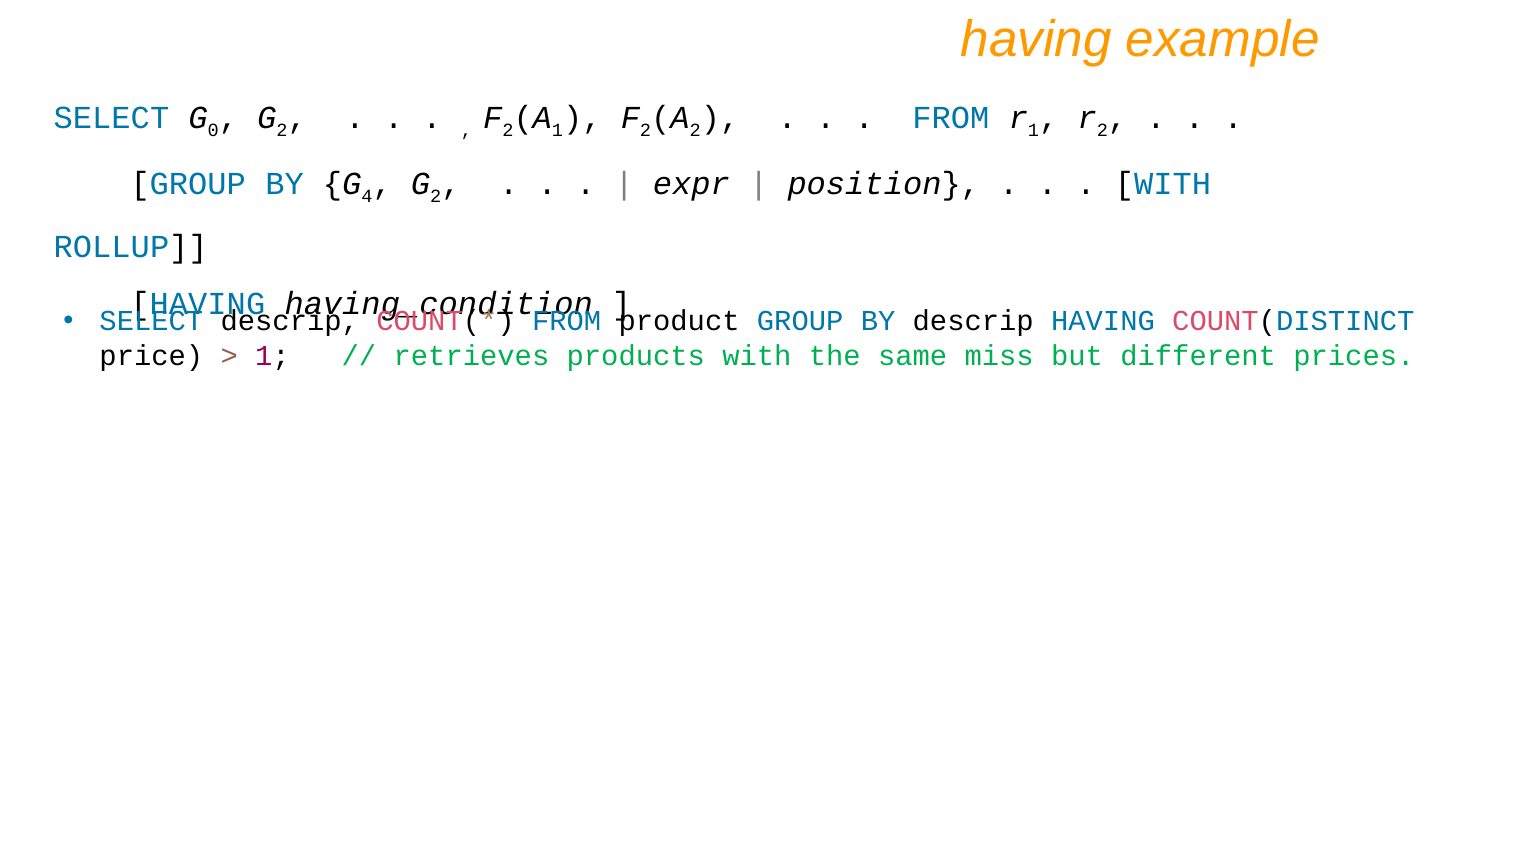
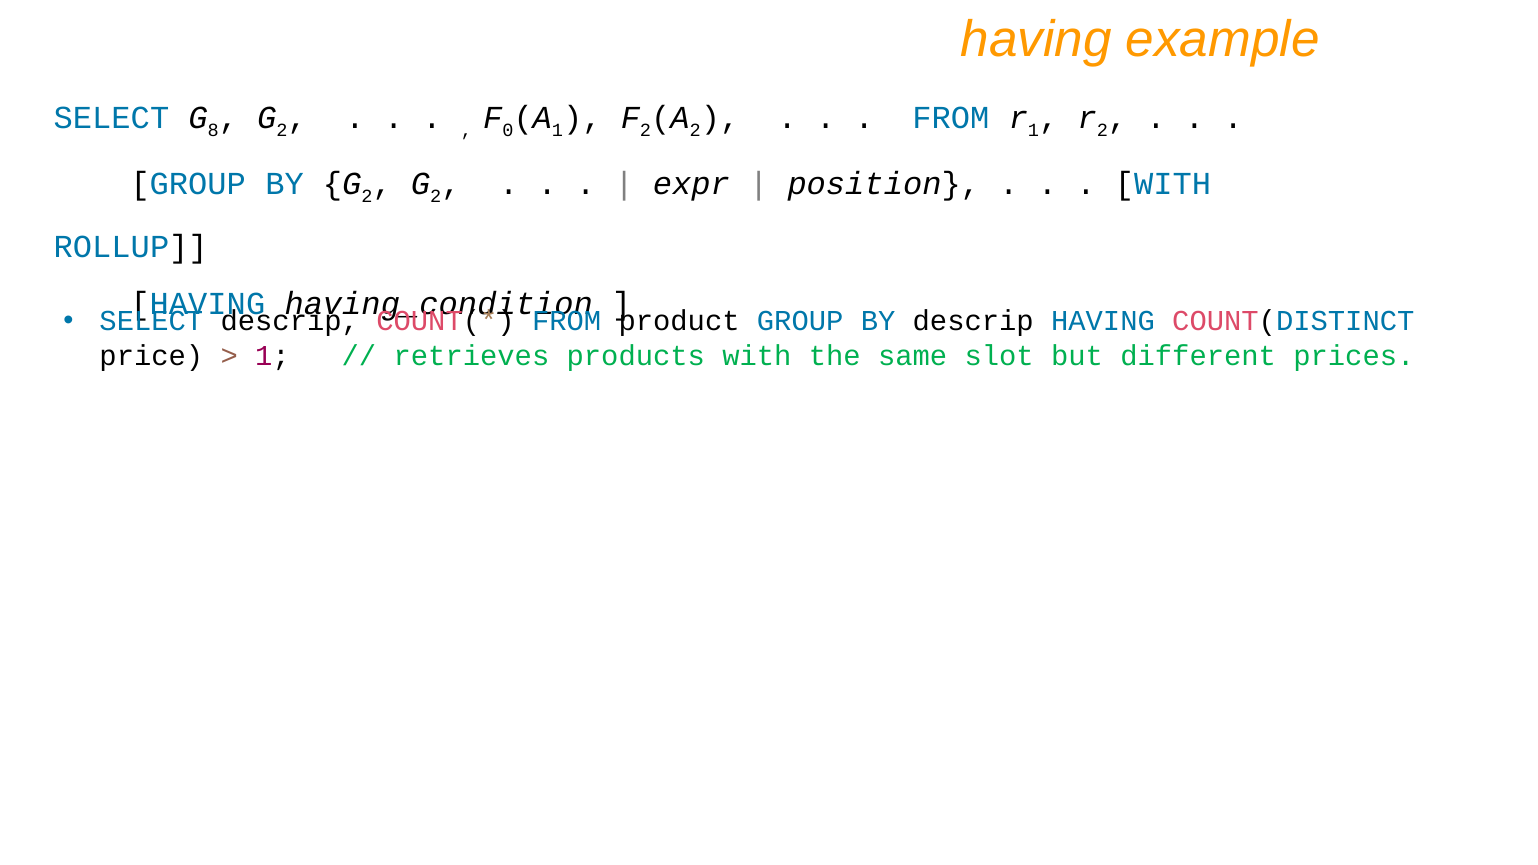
0: 0 -> 8 (213, 131)
2: 2 -> 0 (508, 131)
4: 4 -> 2 (367, 196)
miss: miss -> slot (999, 356)
